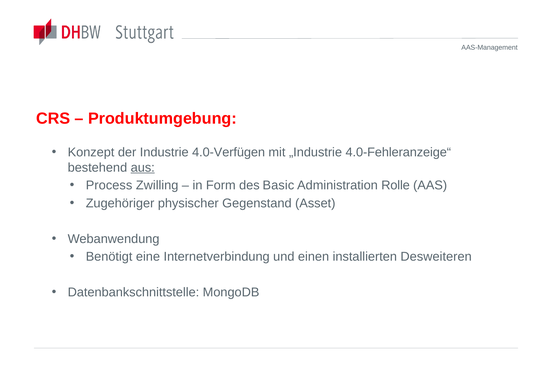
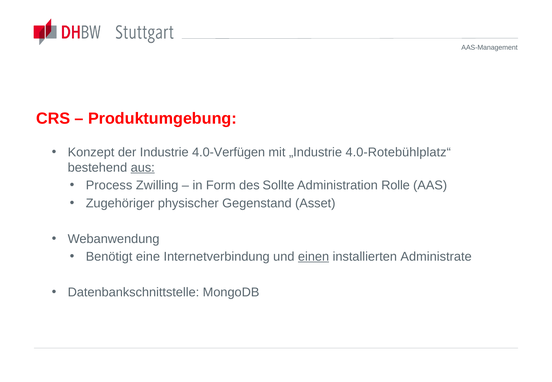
4.0-Fehleranzeige“: 4.0-Fehleranzeige“ -> 4.0-Rotebühlplatz“ (398, 152)
Basic: Basic -> Sollte (278, 185)
einen underline: none -> present (314, 257)
Desweiteren: Desweiteren -> Administrate (436, 257)
